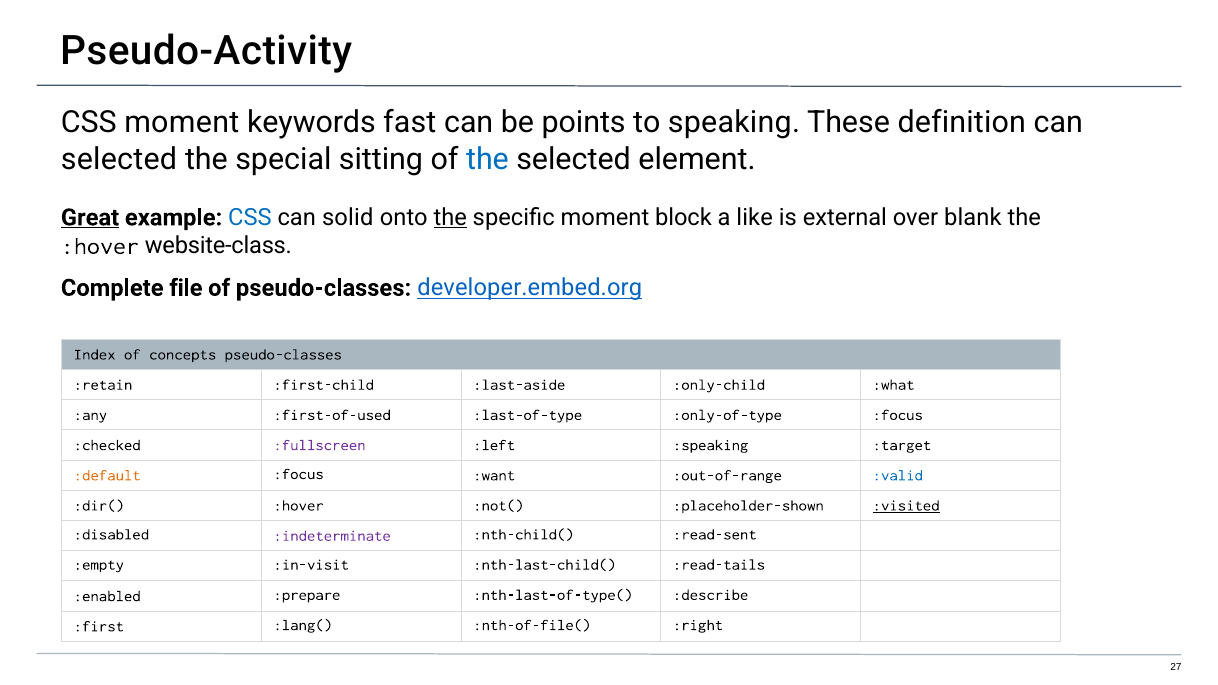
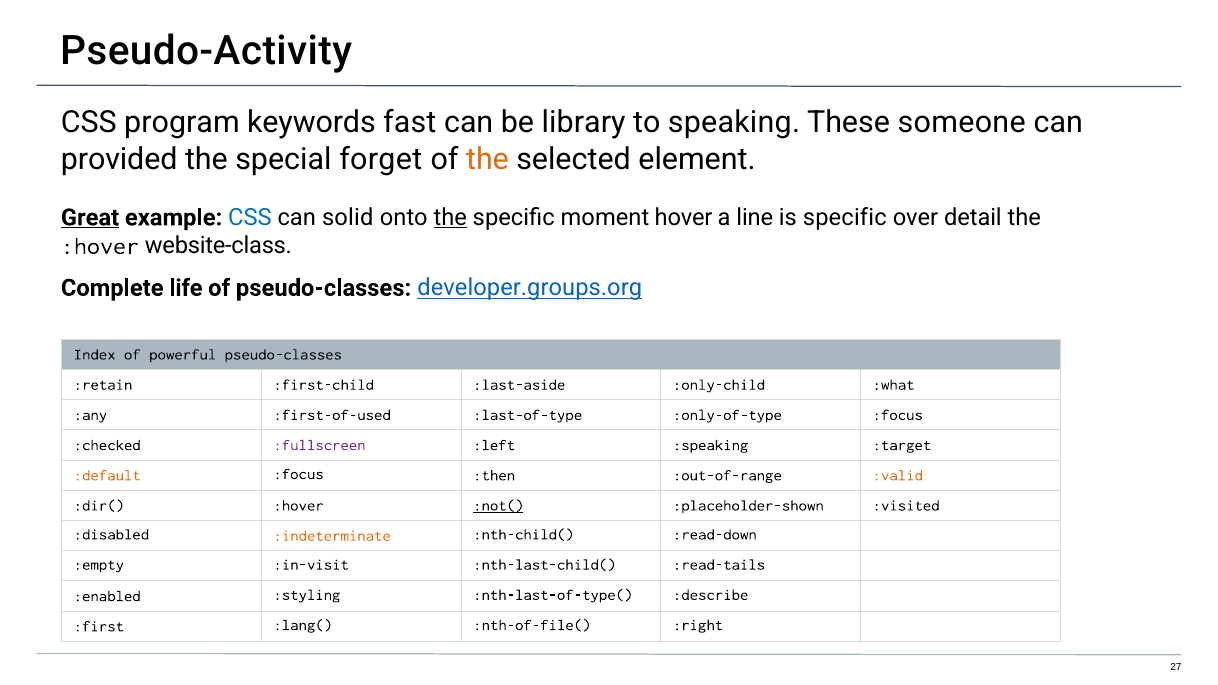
CSS moment: moment -> program (182, 123)
points: points -> library (584, 123)
definition: definition -> someone (962, 123)
selected: selected -> provided (119, 159)
sitting: sitting -> forget (381, 159)
the colour: blue -> orange (487, 159)
block: block -> hover (684, 218)
like: like -> line (755, 218)
is external: external -> specific (845, 218)
blank: blank -> detail (973, 218)
file: file -> life (186, 288)
developer.embed.org: developer.embed.org -> developer.groups.org (530, 288)
concepts: concepts -> powerful (183, 355)
:want: :want -> :then (494, 475)
:valid colour: blue -> orange (898, 475)
:not( underline: none -> present (498, 506)
:visited underline: present -> none (906, 506)
:indeterminate colour: purple -> orange (332, 536)
:read-sent: :read-sent -> :read-down (715, 534)
:prepare: :prepare -> :styling (307, 595)
